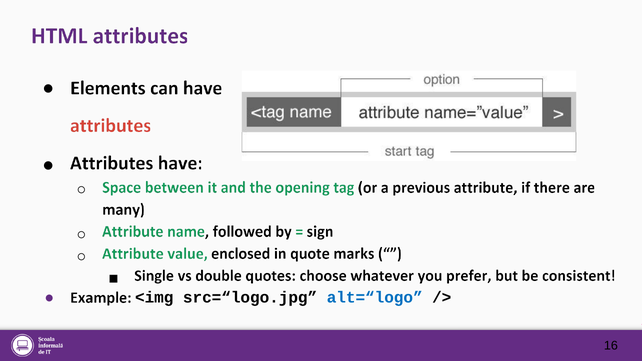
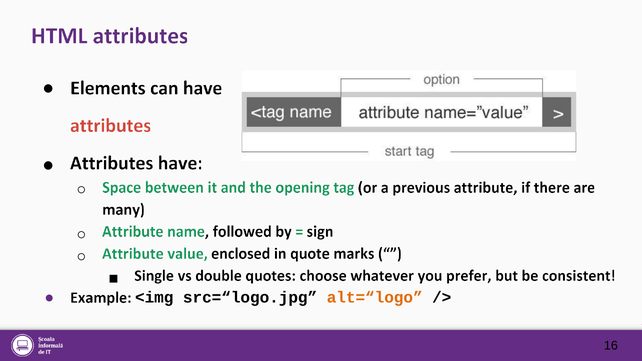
alt=“logo colour: blue -> orange (375, 297)
